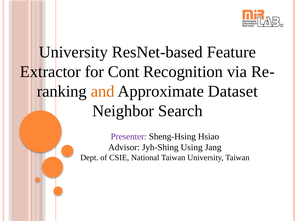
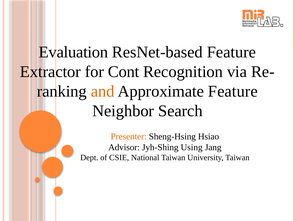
University: University -> Evaluation (73, 52)
Approximate Dataset: Dataset -> Feature (233, 91)
Presenter colour: purple -> orange (129, 137)
